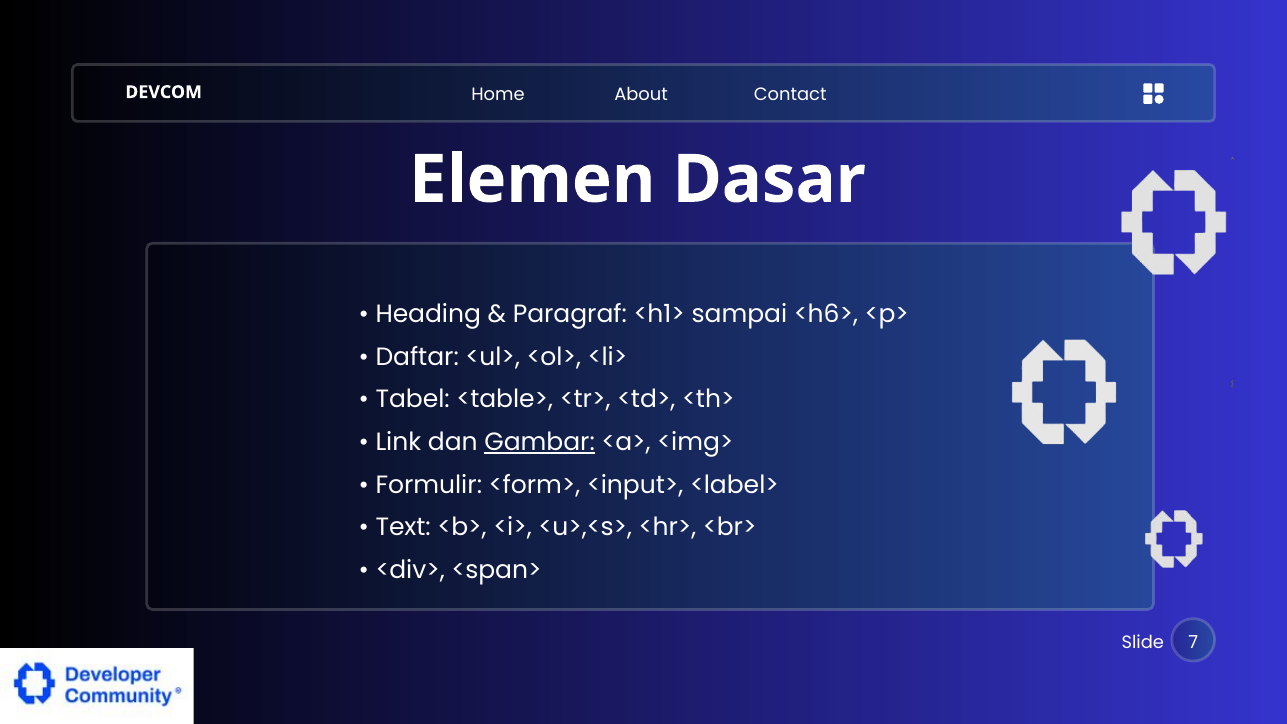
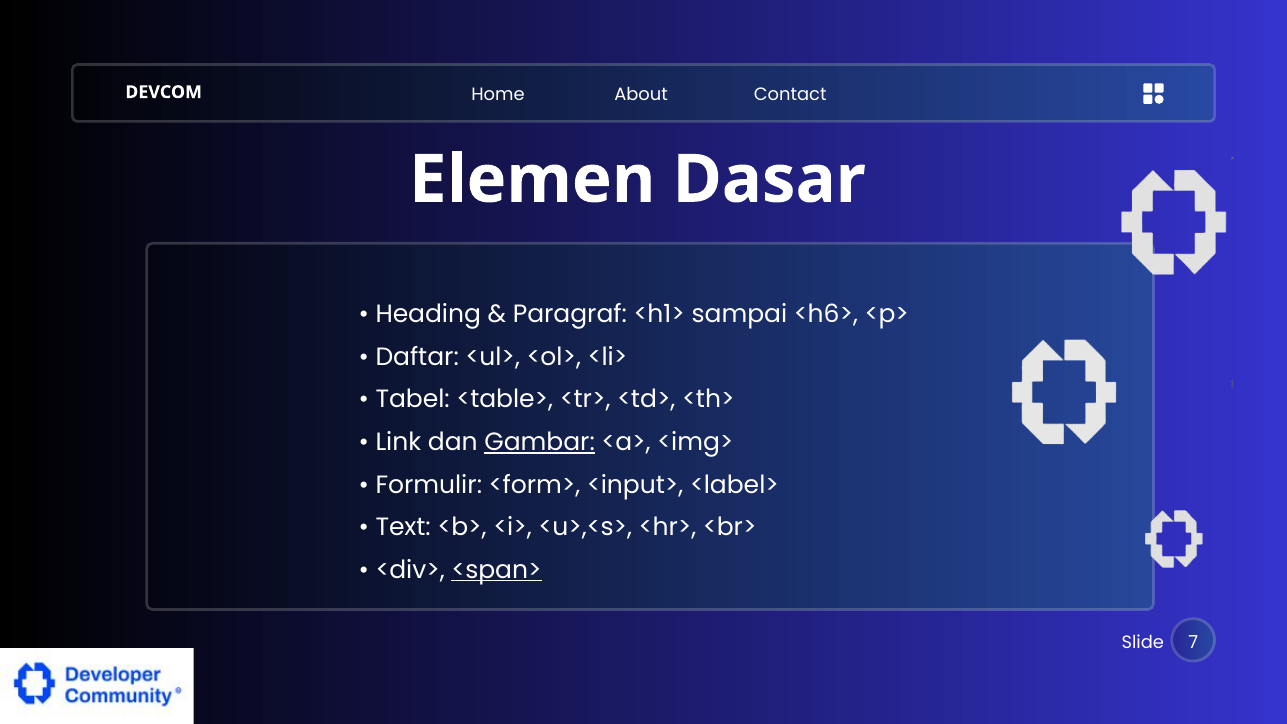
<span> underline: none -> present (496, 570)
